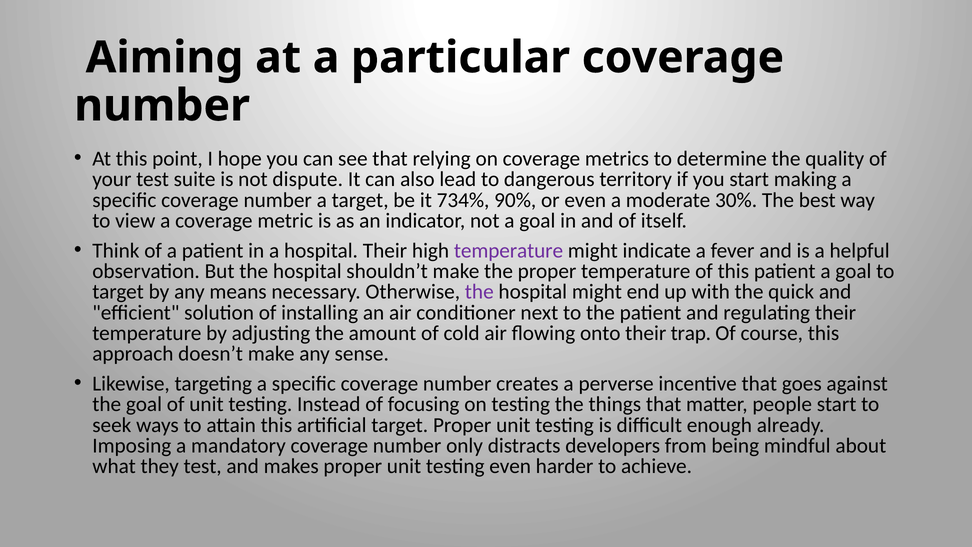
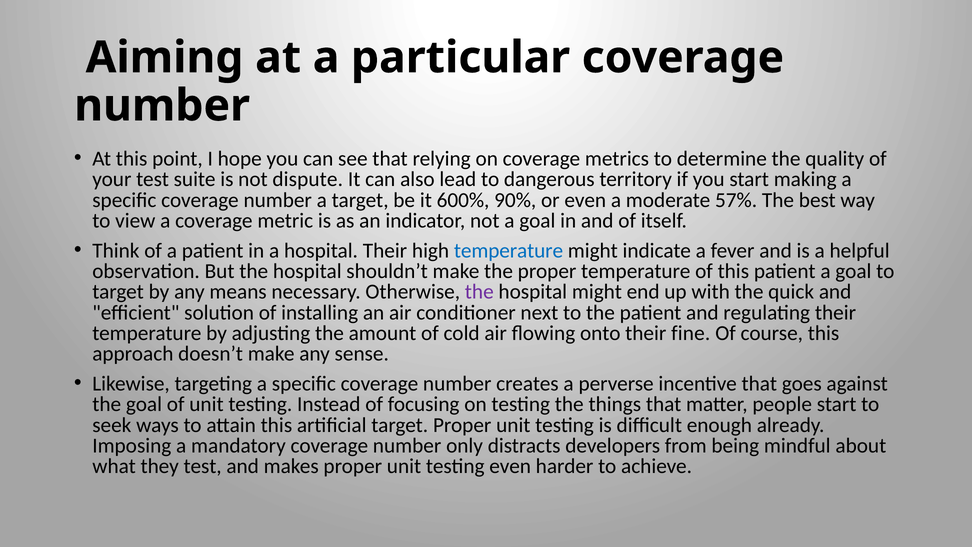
734%: 734% -> 600% (463, 200)
30%: 30% -> 57% (736, 200)
temperature colour: purple -> blue (509, 250)
trap: trap -> fine (691, 333)
